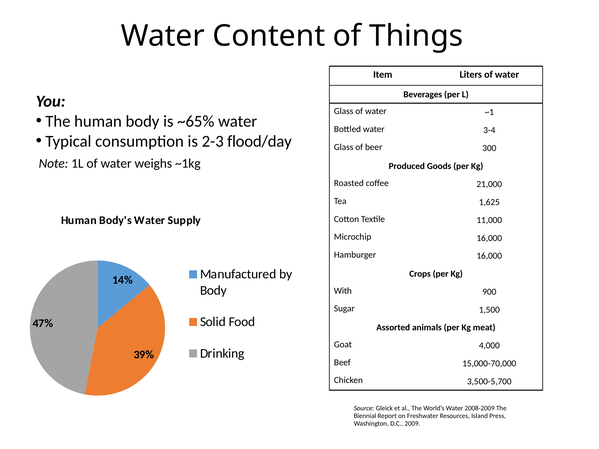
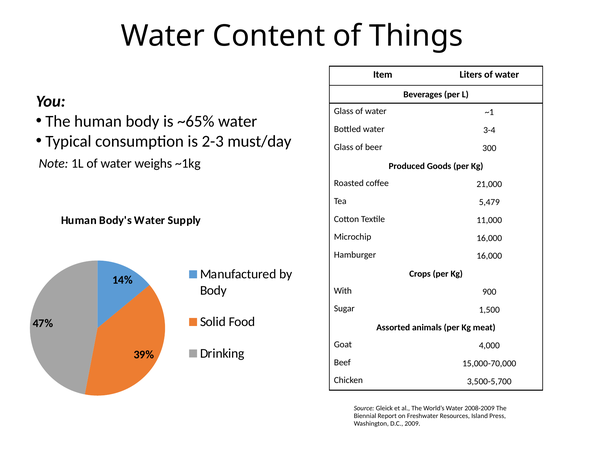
flood/day: flood/day -> must/day (259, 141)
1,625: 1,625 -> 5,479 (489, 202)
